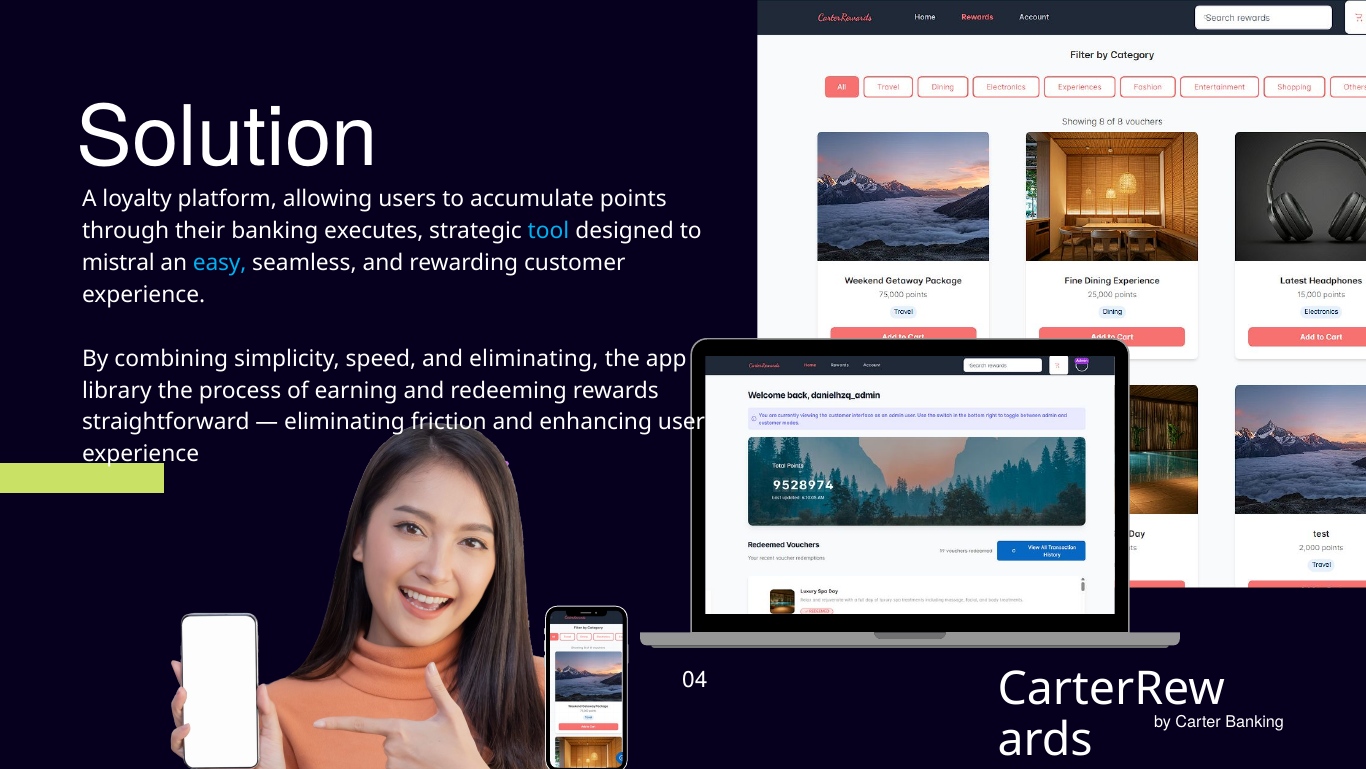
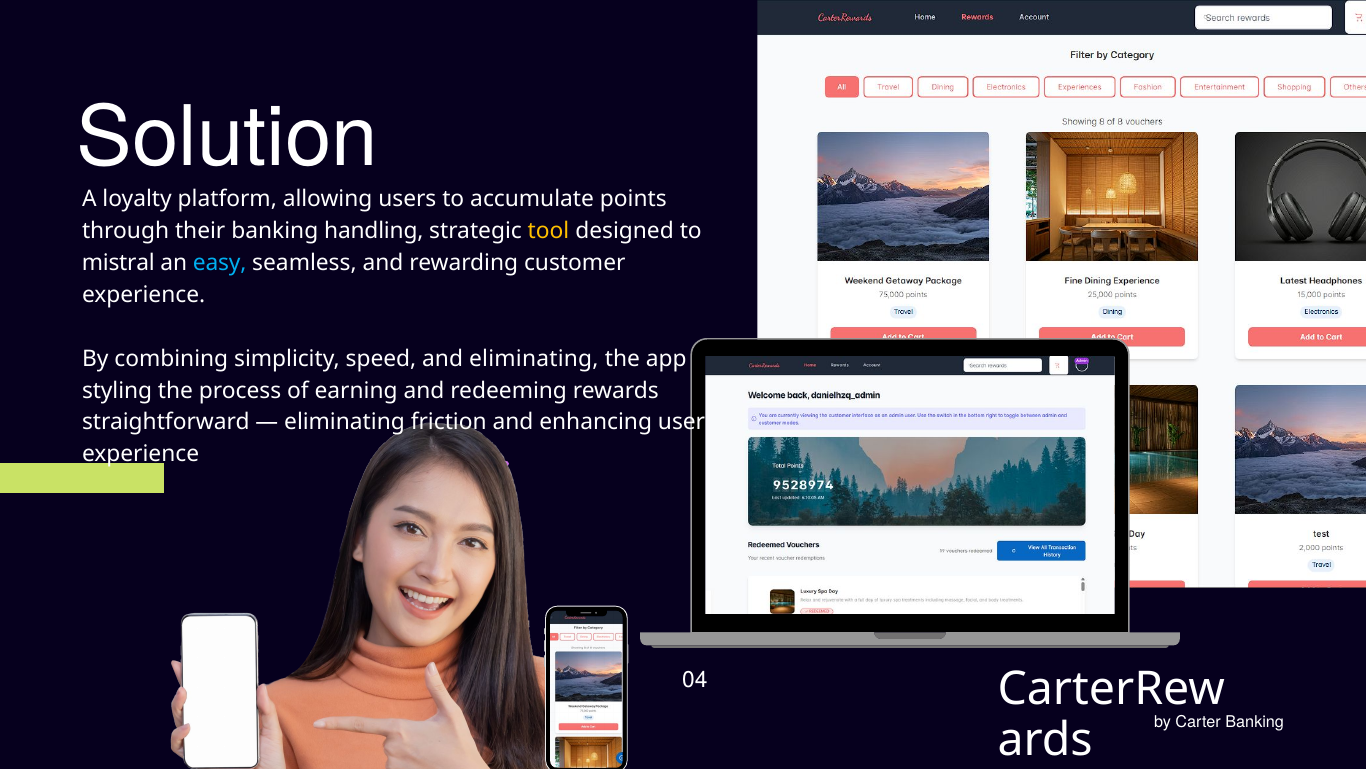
executes: executes -> handling (374, 231)
tool colour: light blue -> yellow (549, 231)
library: library -> styling (117, 390)
